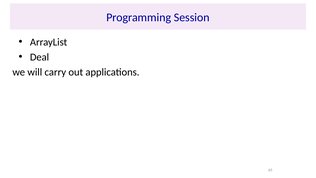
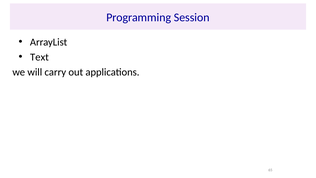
Deal: Deal -> Text (39, 57)
